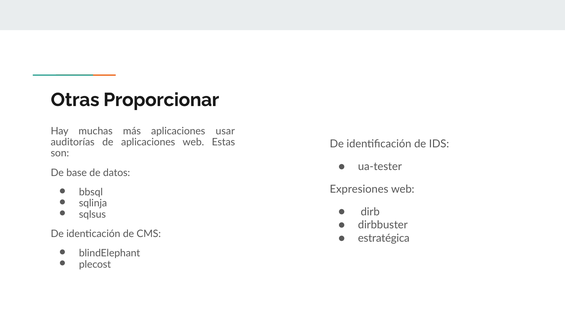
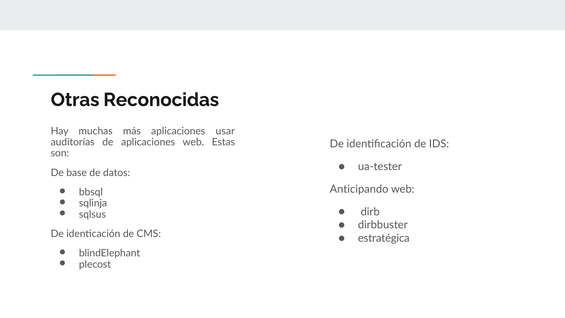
Proporcionar: Proporcionar -> Reconocidas (161, 100)
Expresiones: Expresiones -> Anticipando (359, 189)
